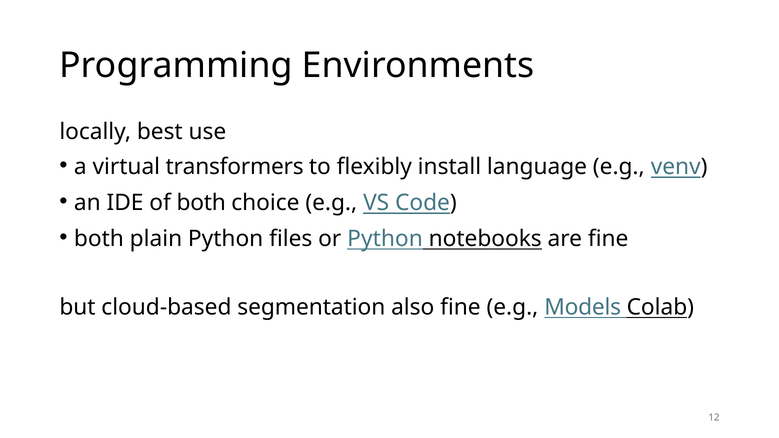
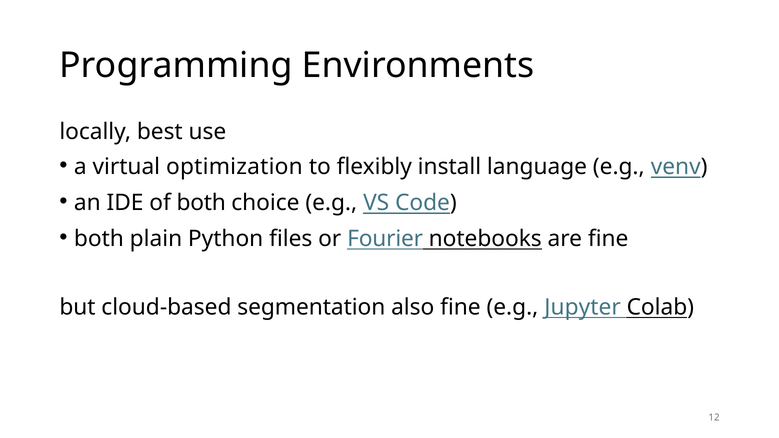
transformers: transformers -> optimization (234, 167)
or Python: Python -> Fourier (385, 239)
Models: Models -> Jupyter (583, 307)
